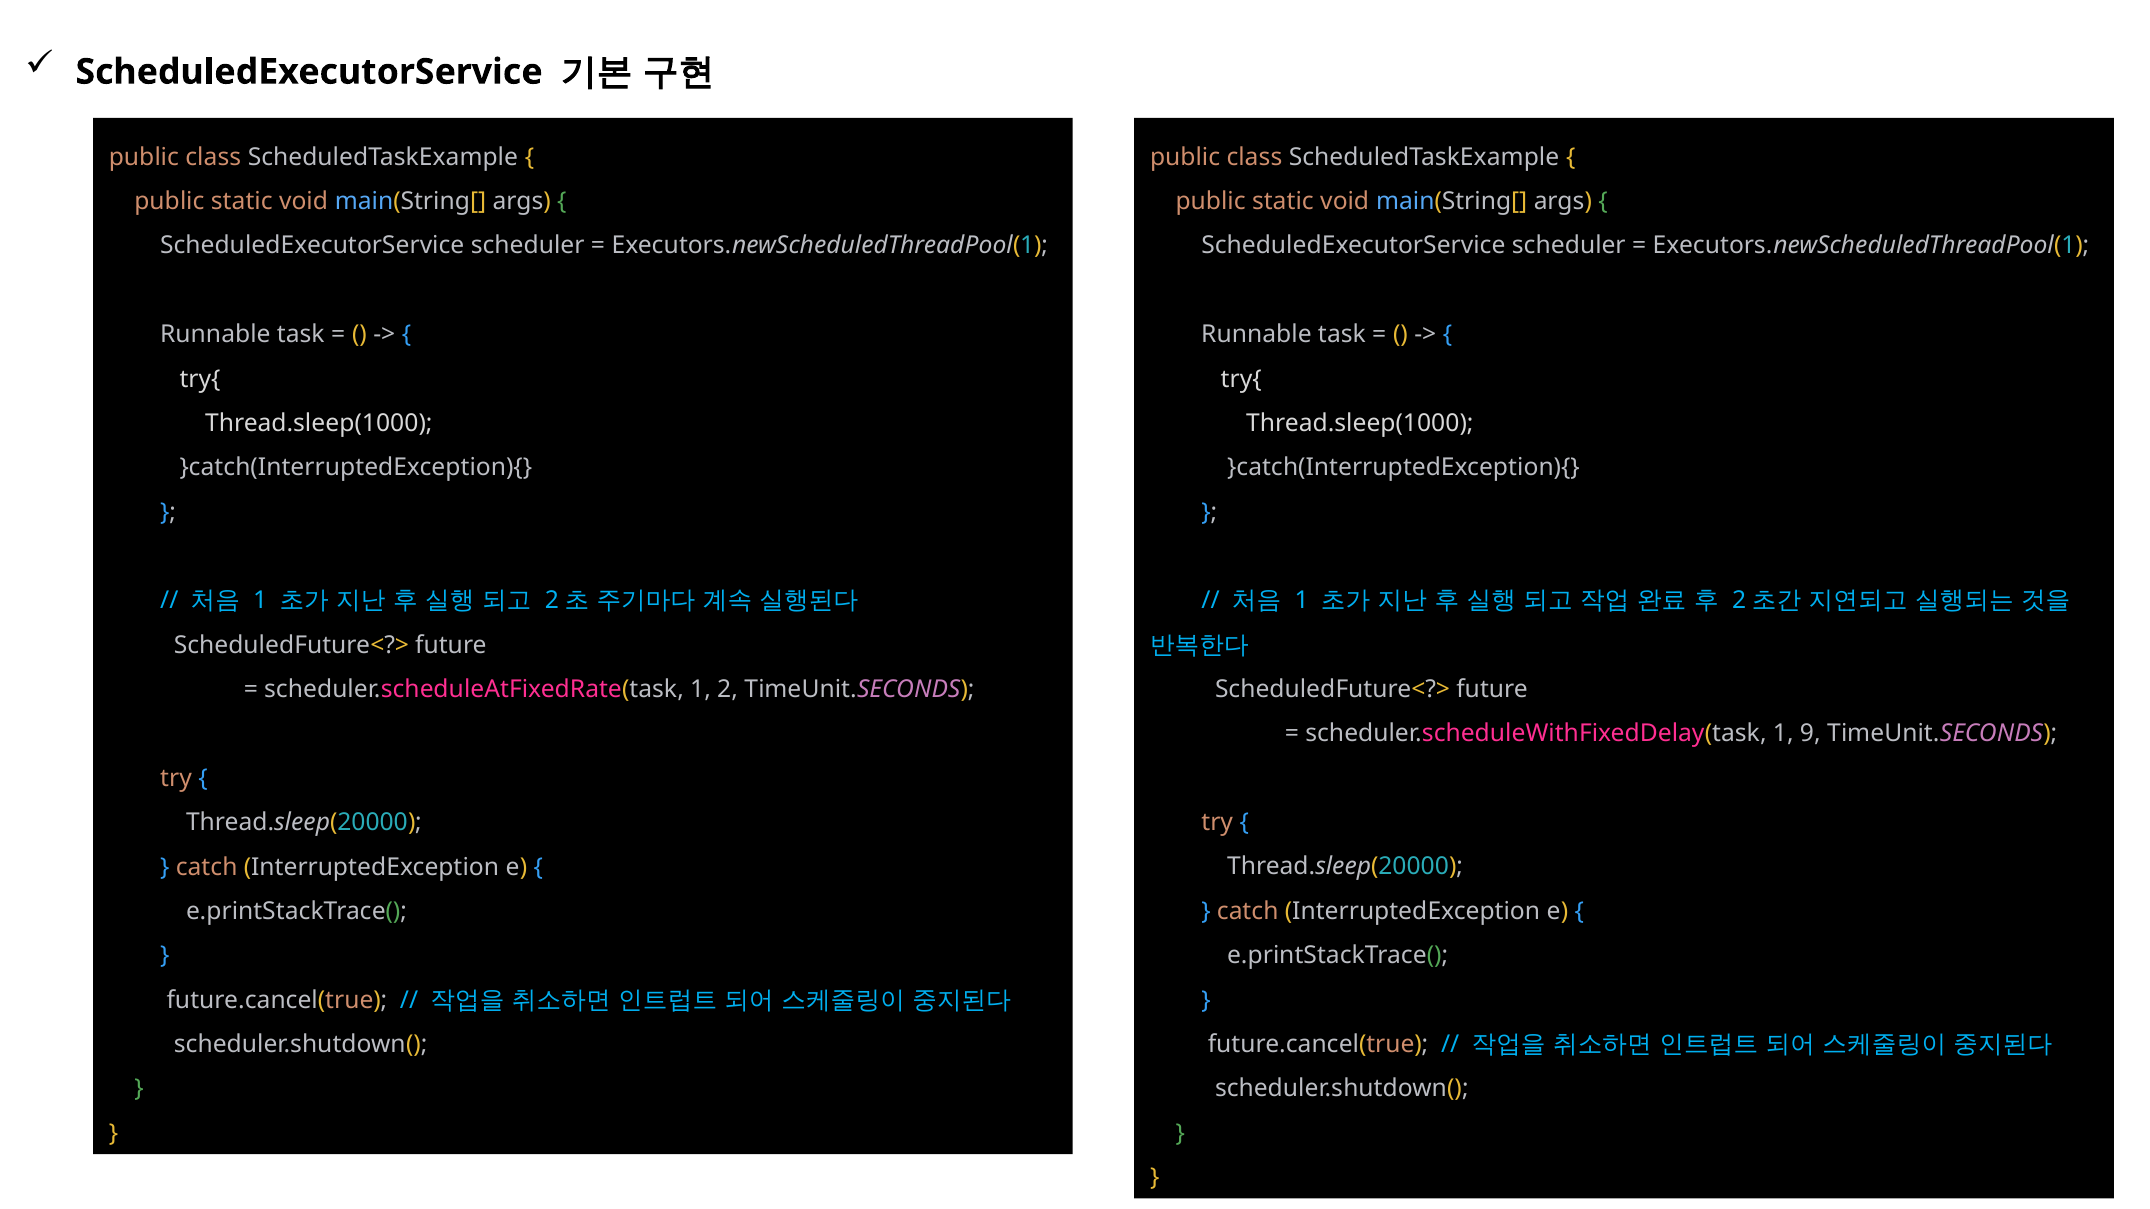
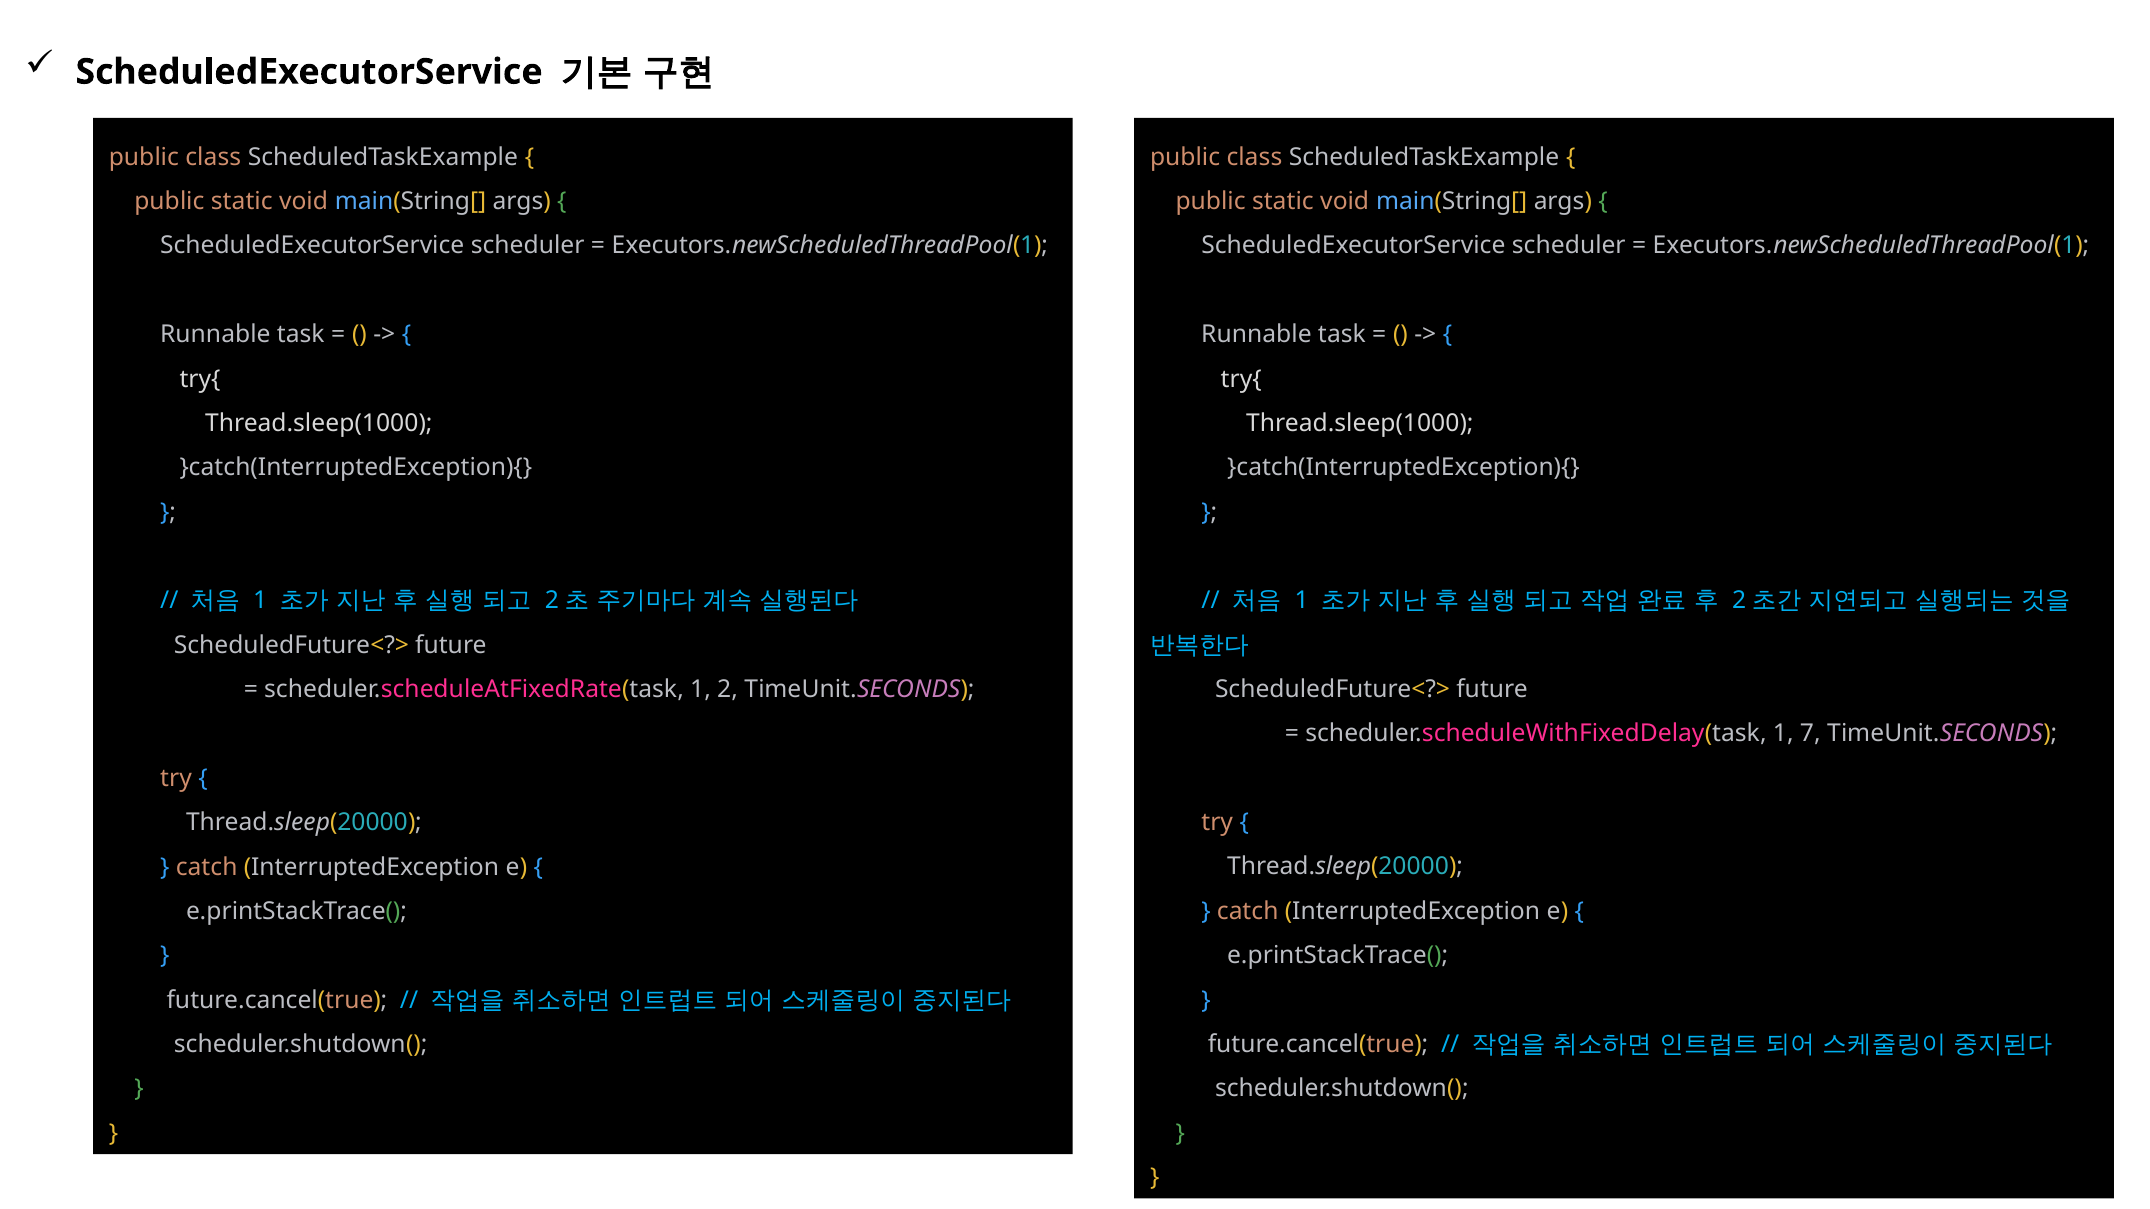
9: 9 -> 7 (1810, 734)
